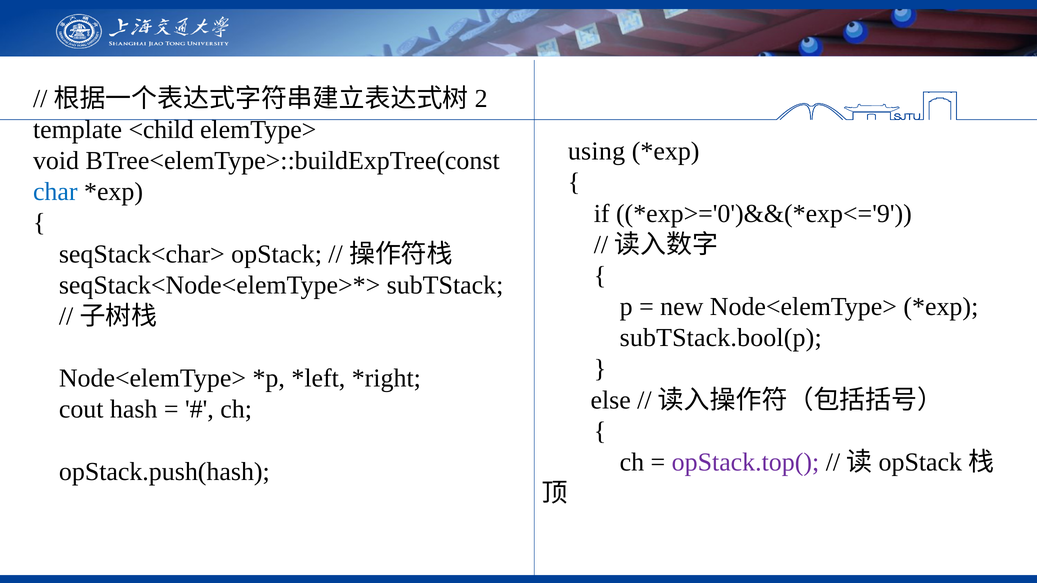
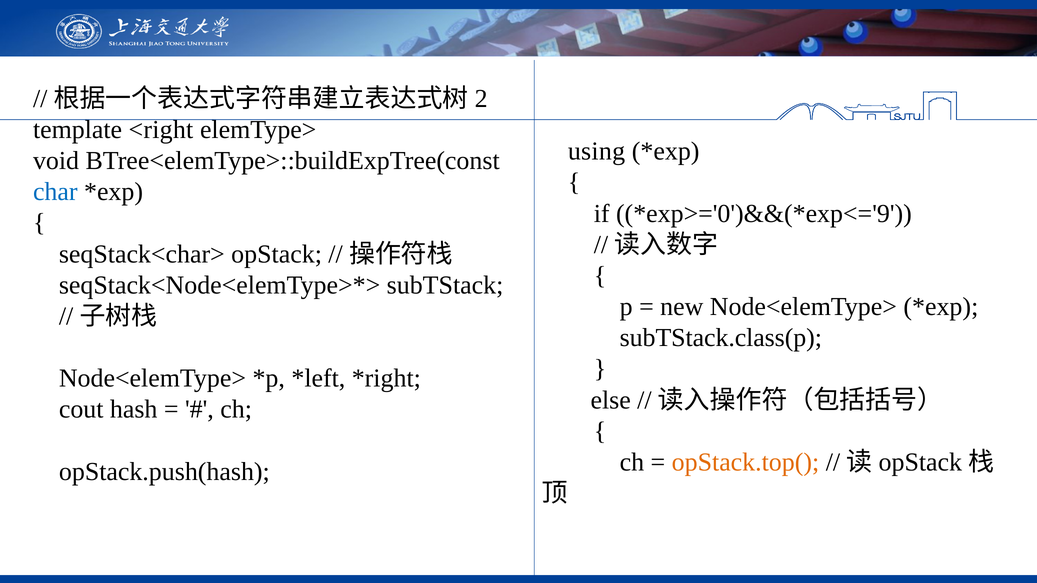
<child: <child -> <right (161, 130)
subTStack.bool(p: subTStack.bool(p -> subTStack.class(p (721, 338)
opStack.top( colour: purple -> orange (745, 462)
